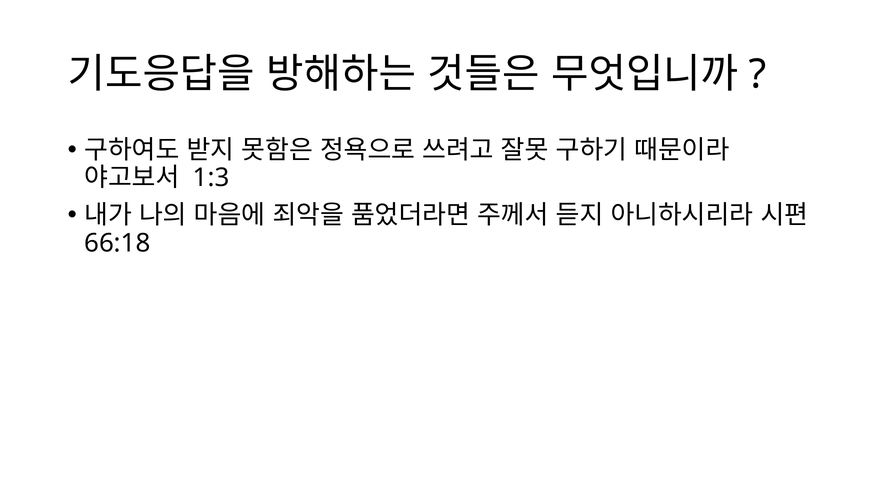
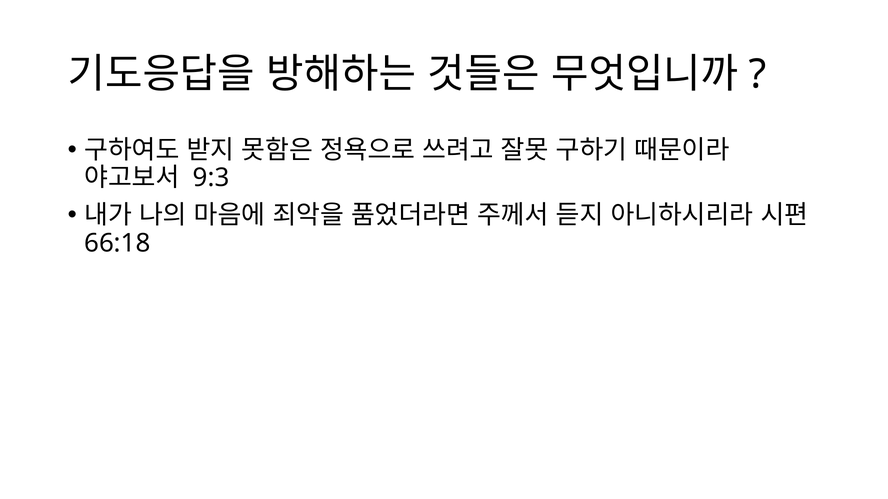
1:3: 1:3 -> 9:3 (211, 178)
